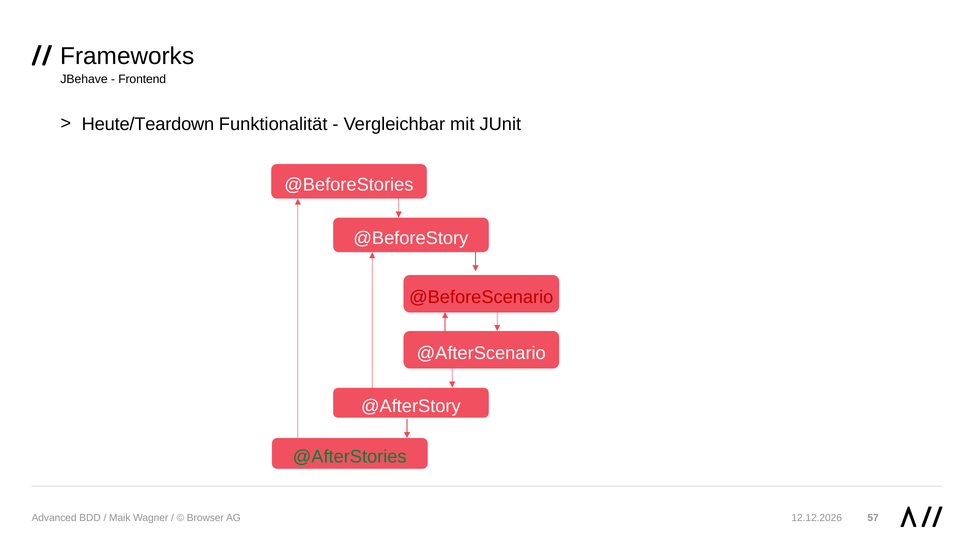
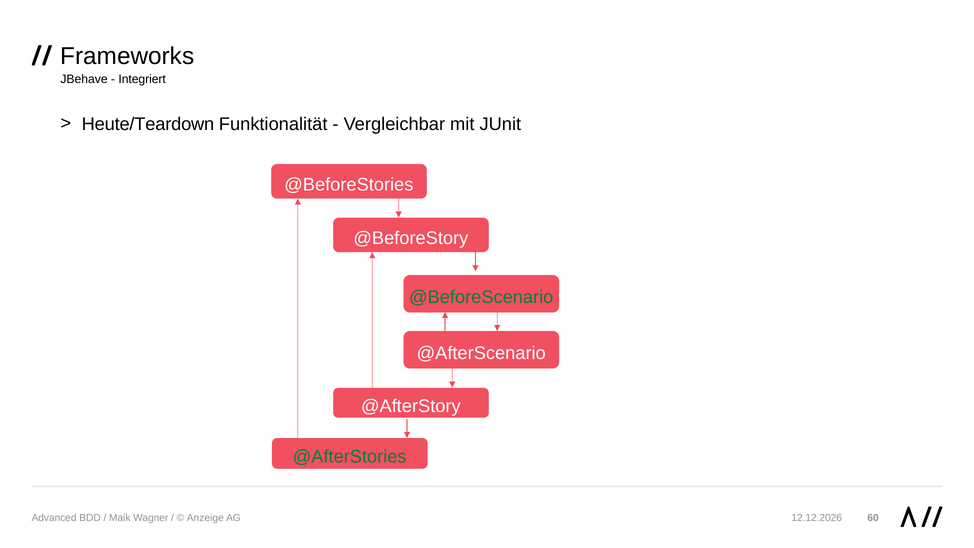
Frontend: Frontend -> Integriert (142, 79)
@BeforeScenario colour: red -> green (481, 297)
Browser: Browser -> Anzeige (205, 518)
57: 57 -> 60 (873, 518)
